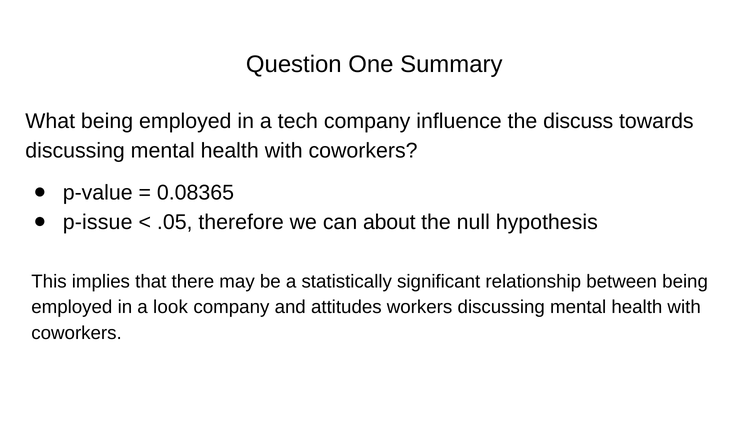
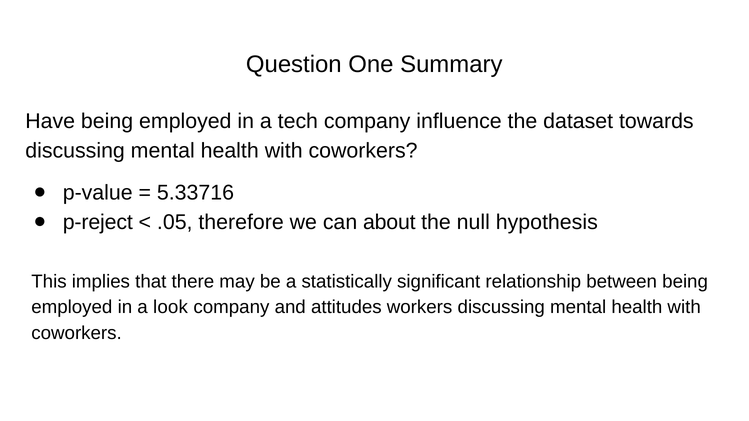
What: What -> Have (50, 121)
discuss: discuss -> dataset (578, 121)
0.08365: 0.08365 -> 5.33716 (195, 193)
p-issue: p-issue -> p-reject (98, 222)
